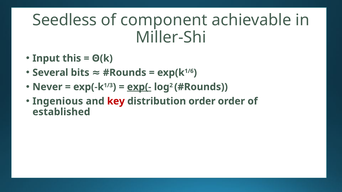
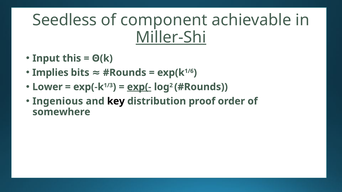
Miller-Shi underline: none -> present (171, 37)
Several: Several -> Implies (50, 73)
Never: Never -> Lower (47, 87)
key colour: red -> black (116, 101)
distribution order: order -> proof (202, 101)
established: established -> somewhere (61, 112)
